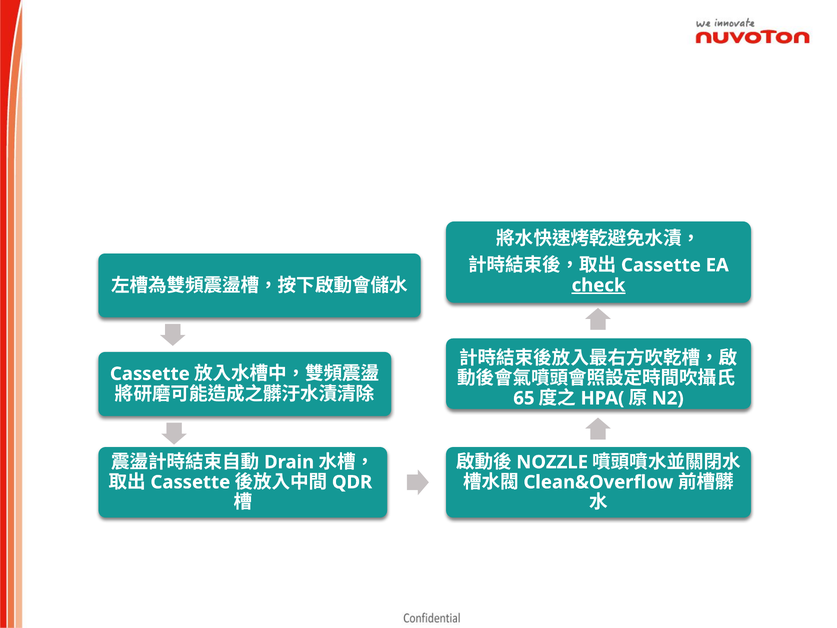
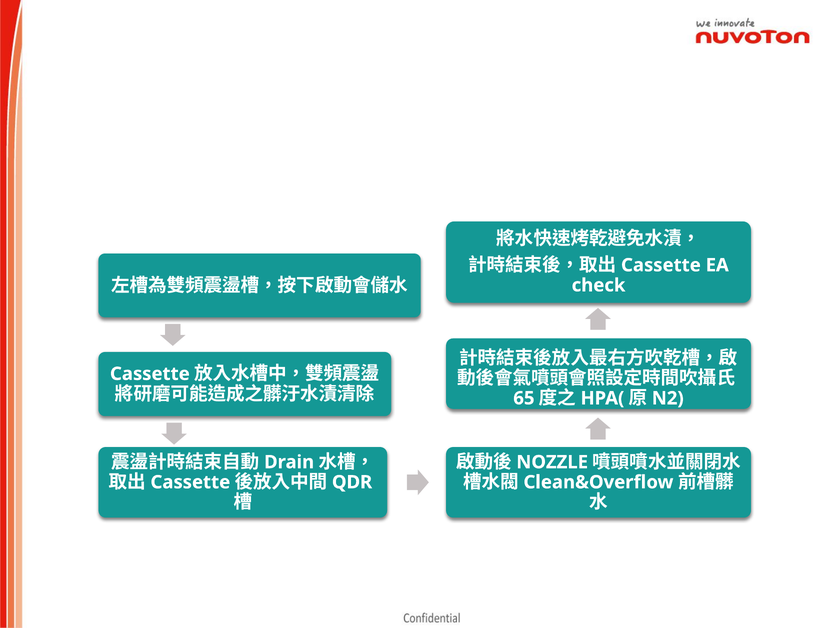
check underline: present -> none (599, 285)
